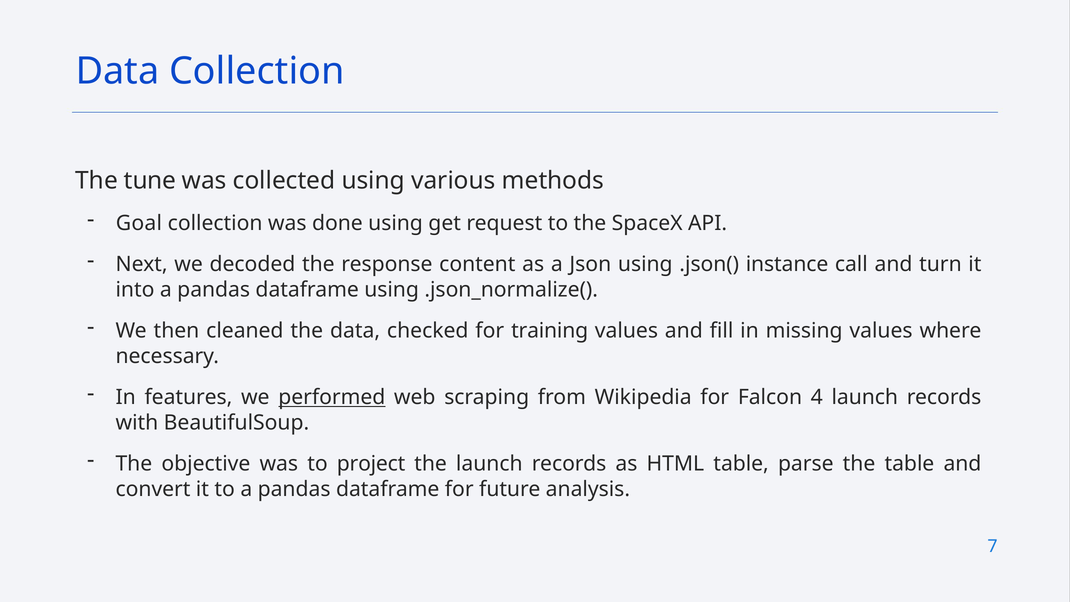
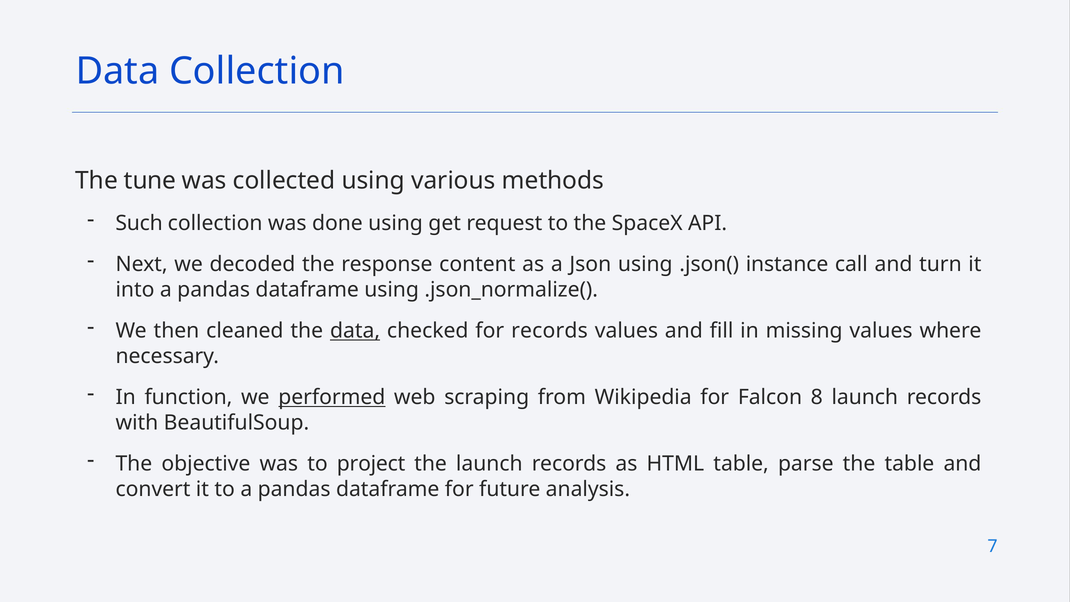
Goal: Goal -> Such (139, 223)
data underline: none -> present (355, 331)
for training: training -> records (549, 331)
features: features -> function (188, 397)
4: 4 -> 8 (817, 397)
